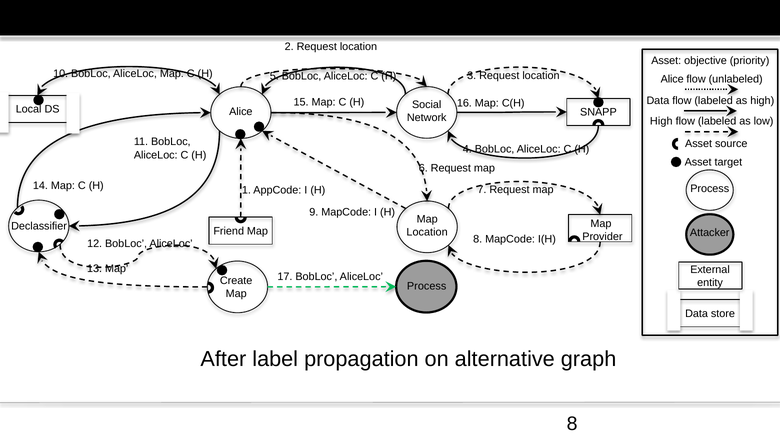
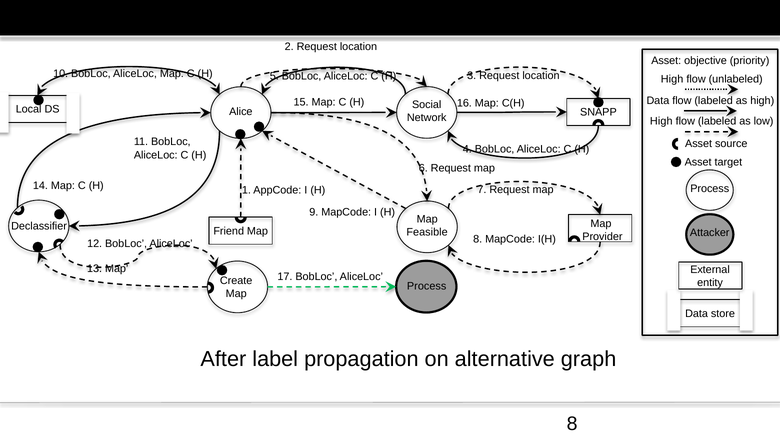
Alice: Alice -> High (672, 79)
Location: Location -> Feasible (427, 232)
